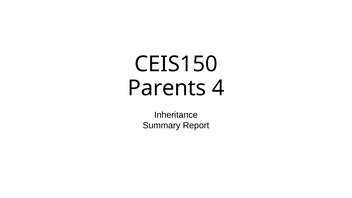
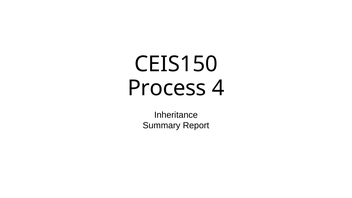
Parents: Parents -> Process (167, 88)
